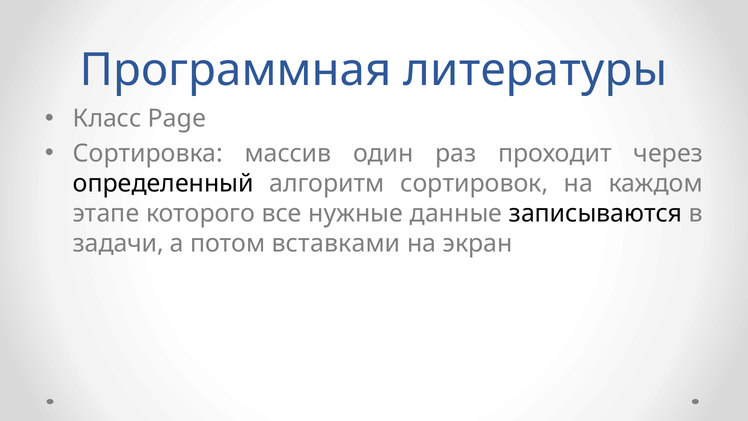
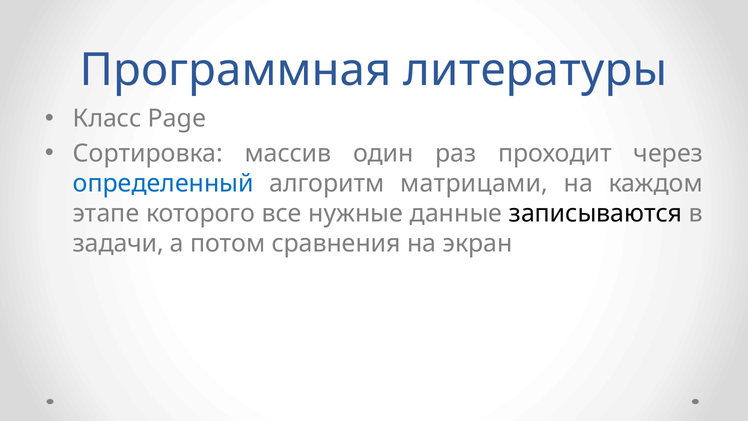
определенный colour: black -> blue (163, 183)
сортировок: сортировок -> матрицами (474, 183)
вставками: вставками -> сравнения (336, 243)
